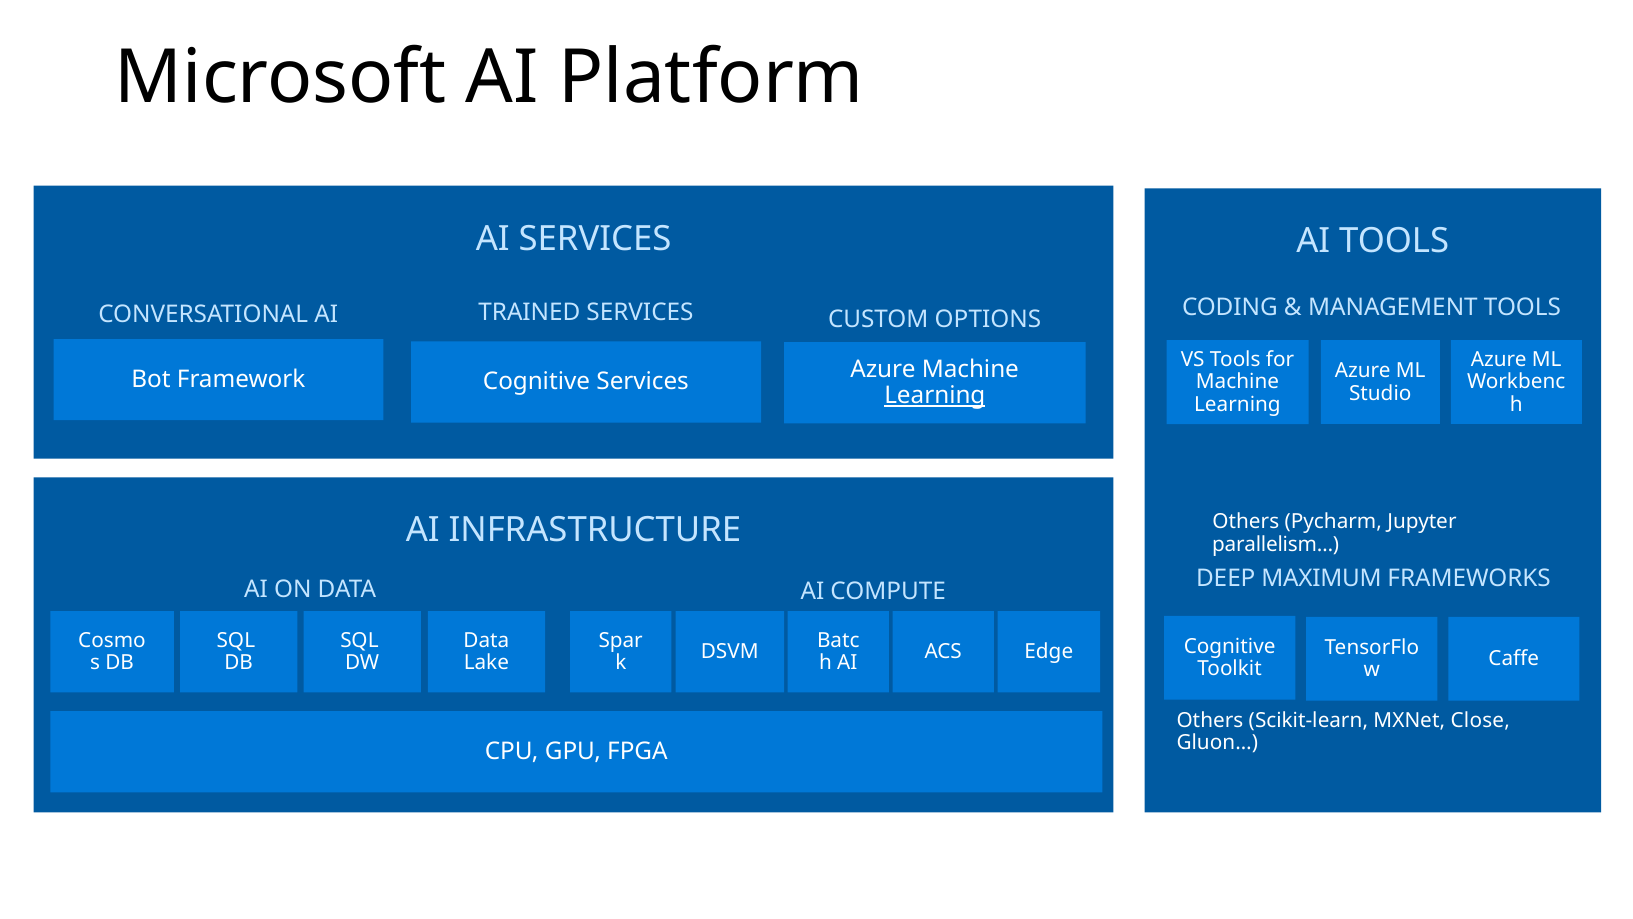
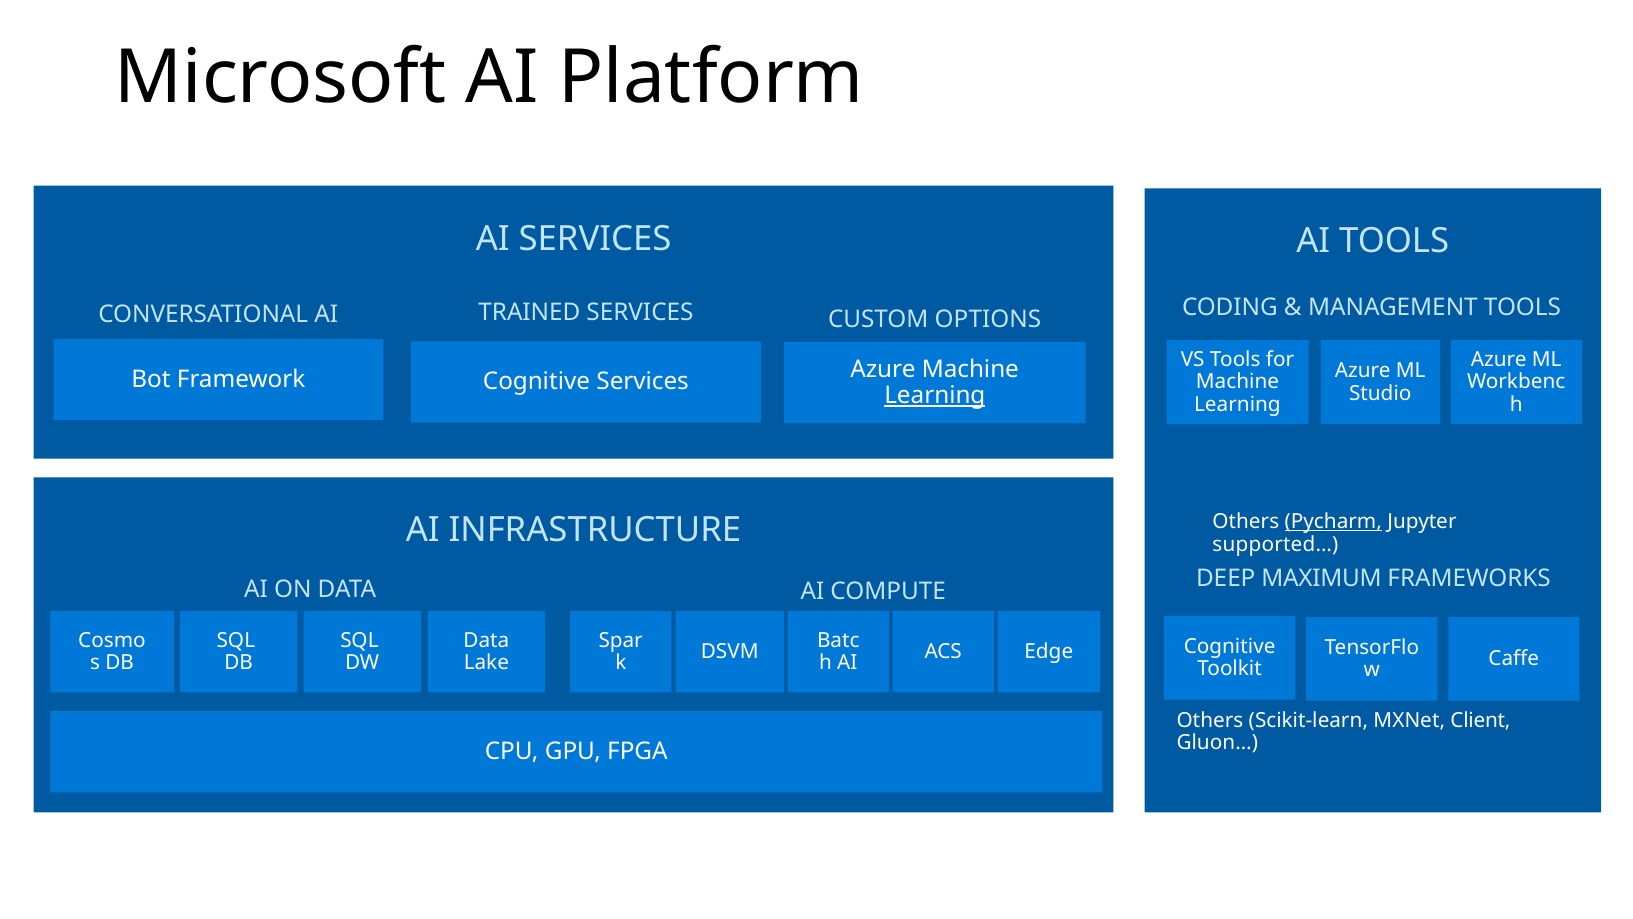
Pycharm underline: none -> present (1333, 522)
parallelism…: parallelism… -> supported… (1275, 544)
Close: Close -> Client (1480, 720)
